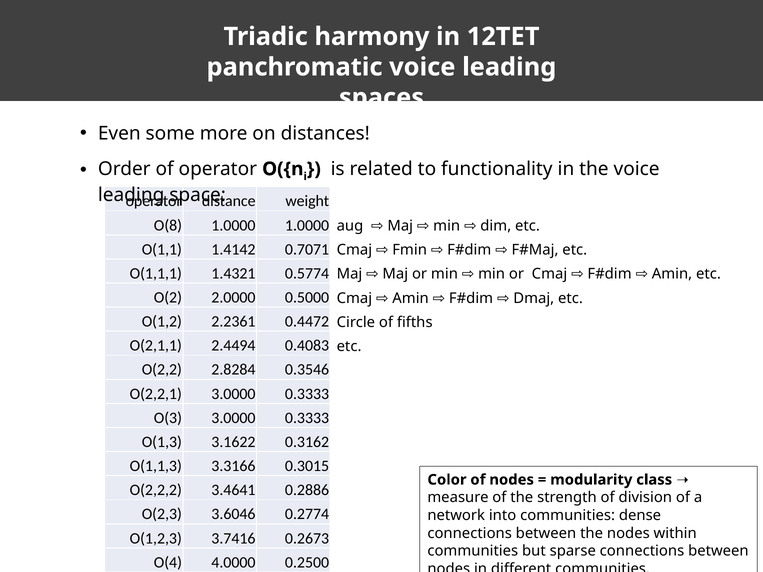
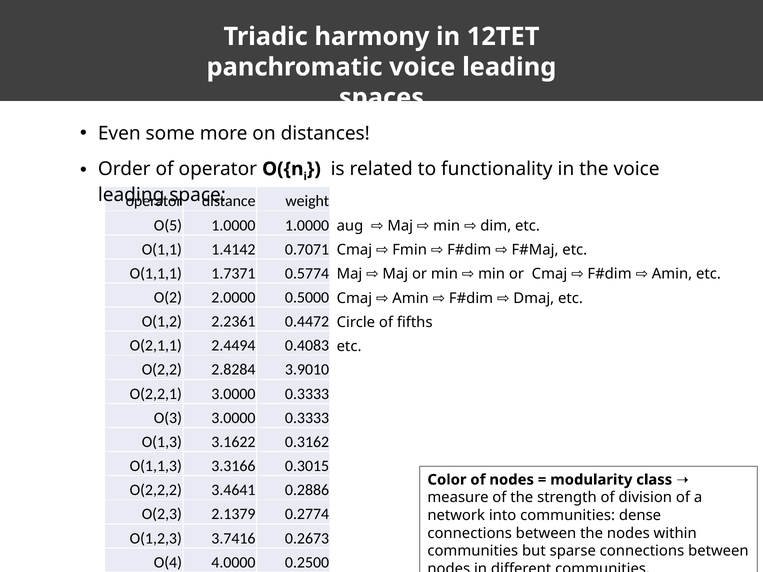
O(8: O(8 -> O(5 (168, 225)
1.4321: 1.4321 -> 1.7371 (233, 274)
0.3546: 0.3546 -> 3.9010 (307, 370)
3.6046: 3.6046 -> 2.1379 (233, 514)
